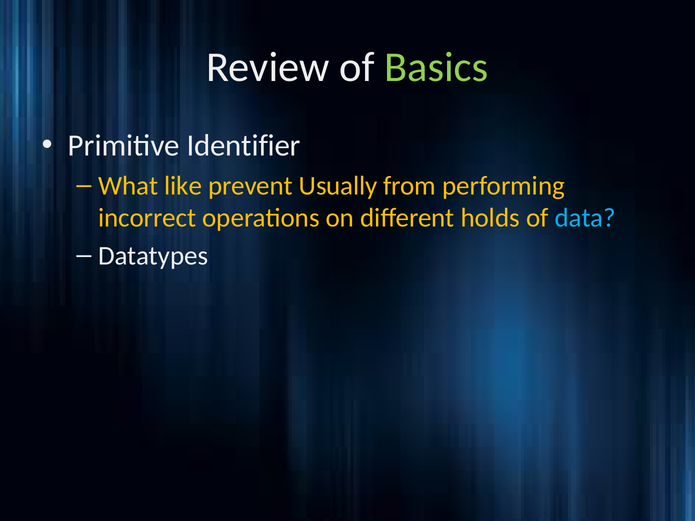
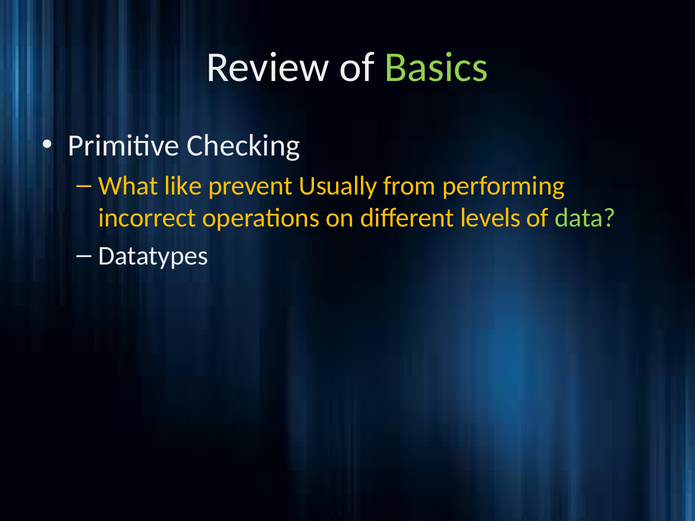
Identifier: Identifier -> Checking (243, 146)
holds: holds -> levels (490, 218)
data colour: light blue -> light green (585, 218)
